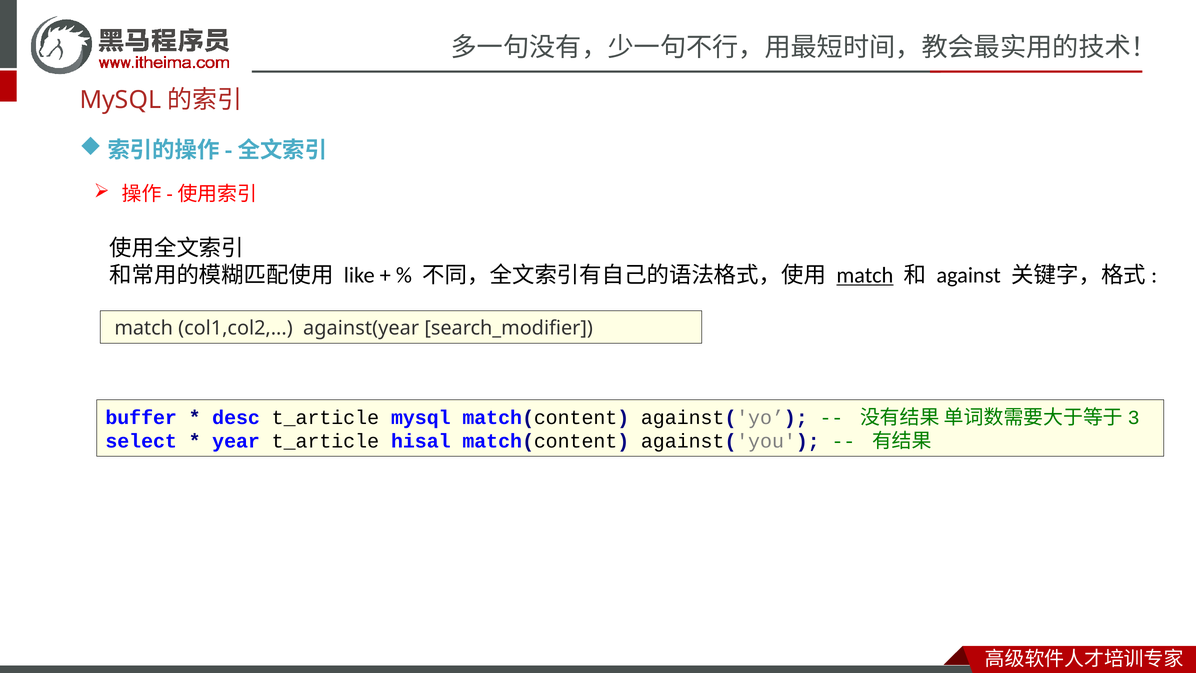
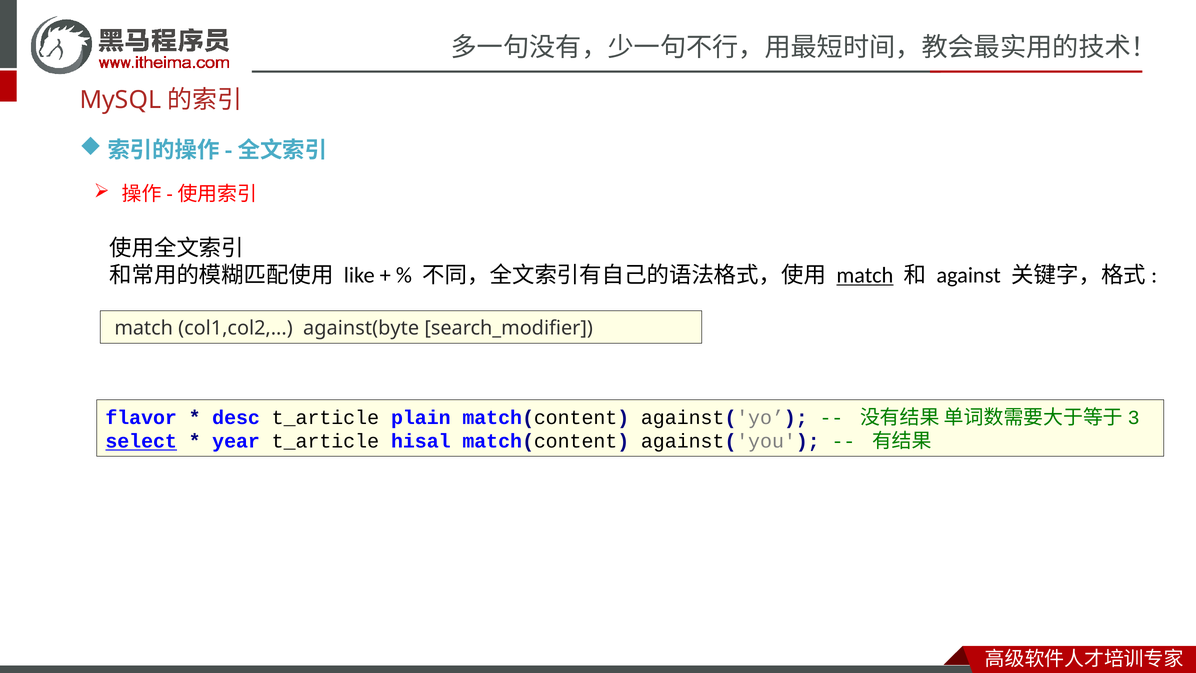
against(year: against(year -> against(byte (361, 328)
buffer: buffer -> flavor (141, 417)
t_article mysql: mysql -> plain (421, 417)
select underline: none -> present (141, 441)
